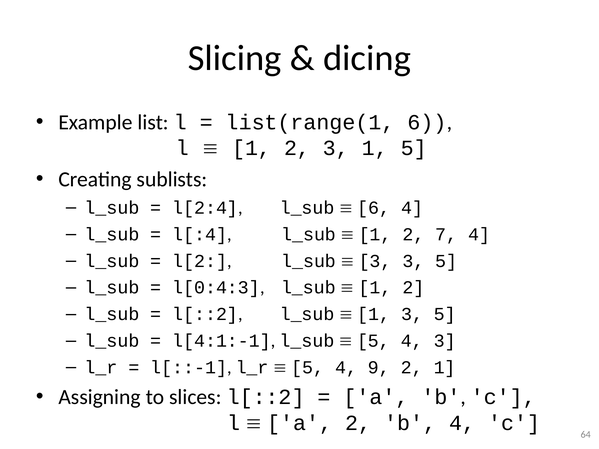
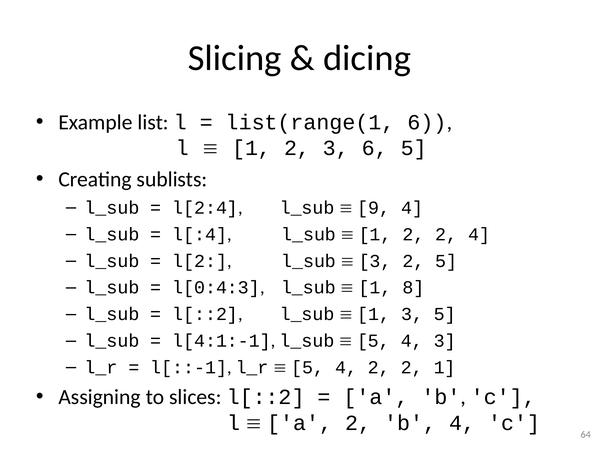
3 1: 1 -> 6 (375, 148)
6: 6 -> 9 (374, 208)
1 2 7: 7 -> 2 (446, 235)
3 3: 3 -> 2 (413, 261)
2: 2 -> 8 (413, 288)
4 9: 9 -> 2 (379, 368)
